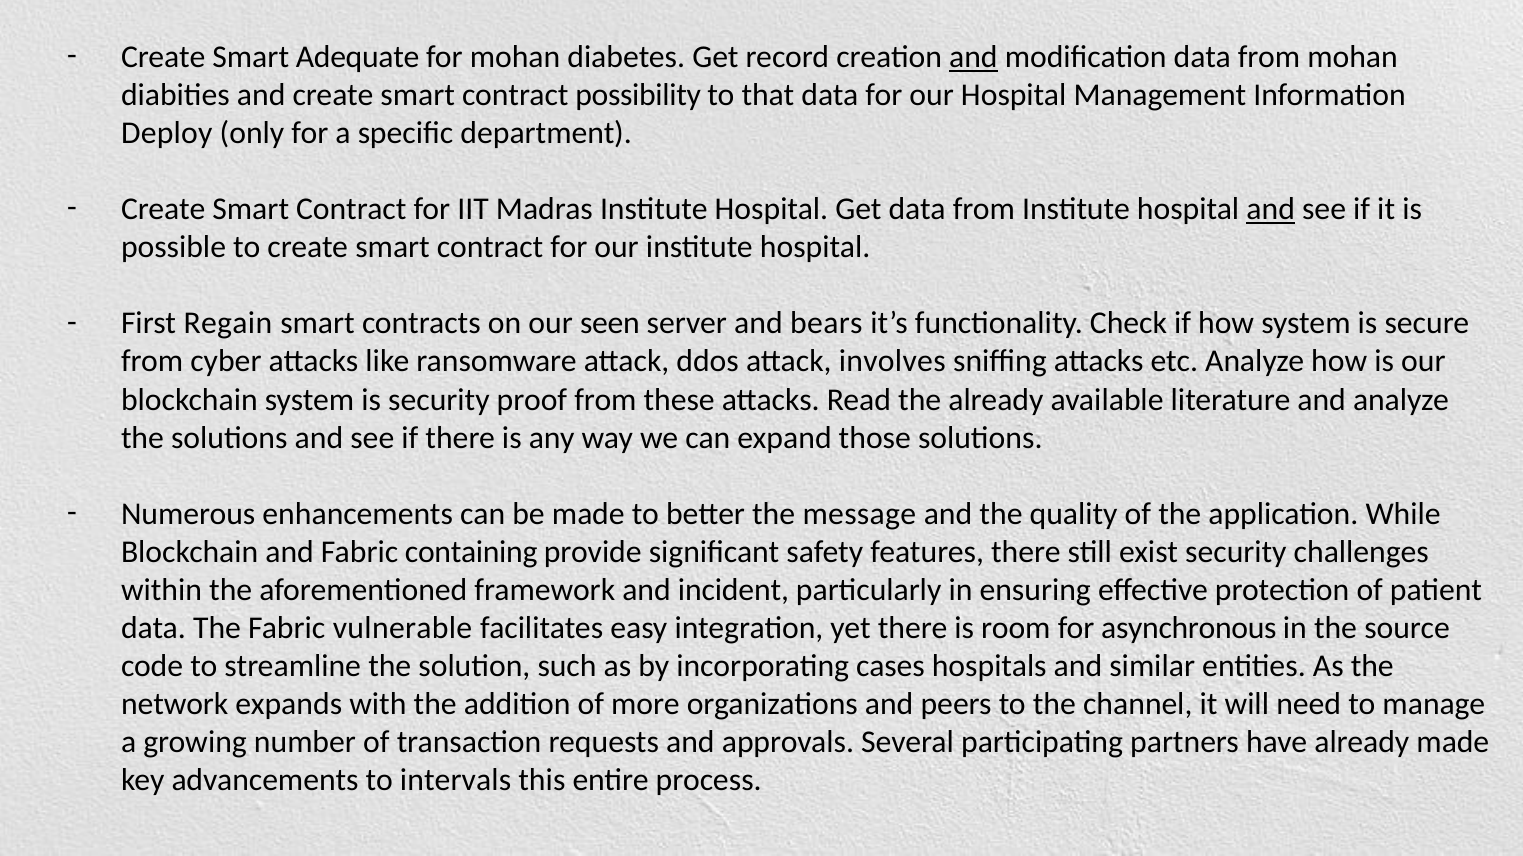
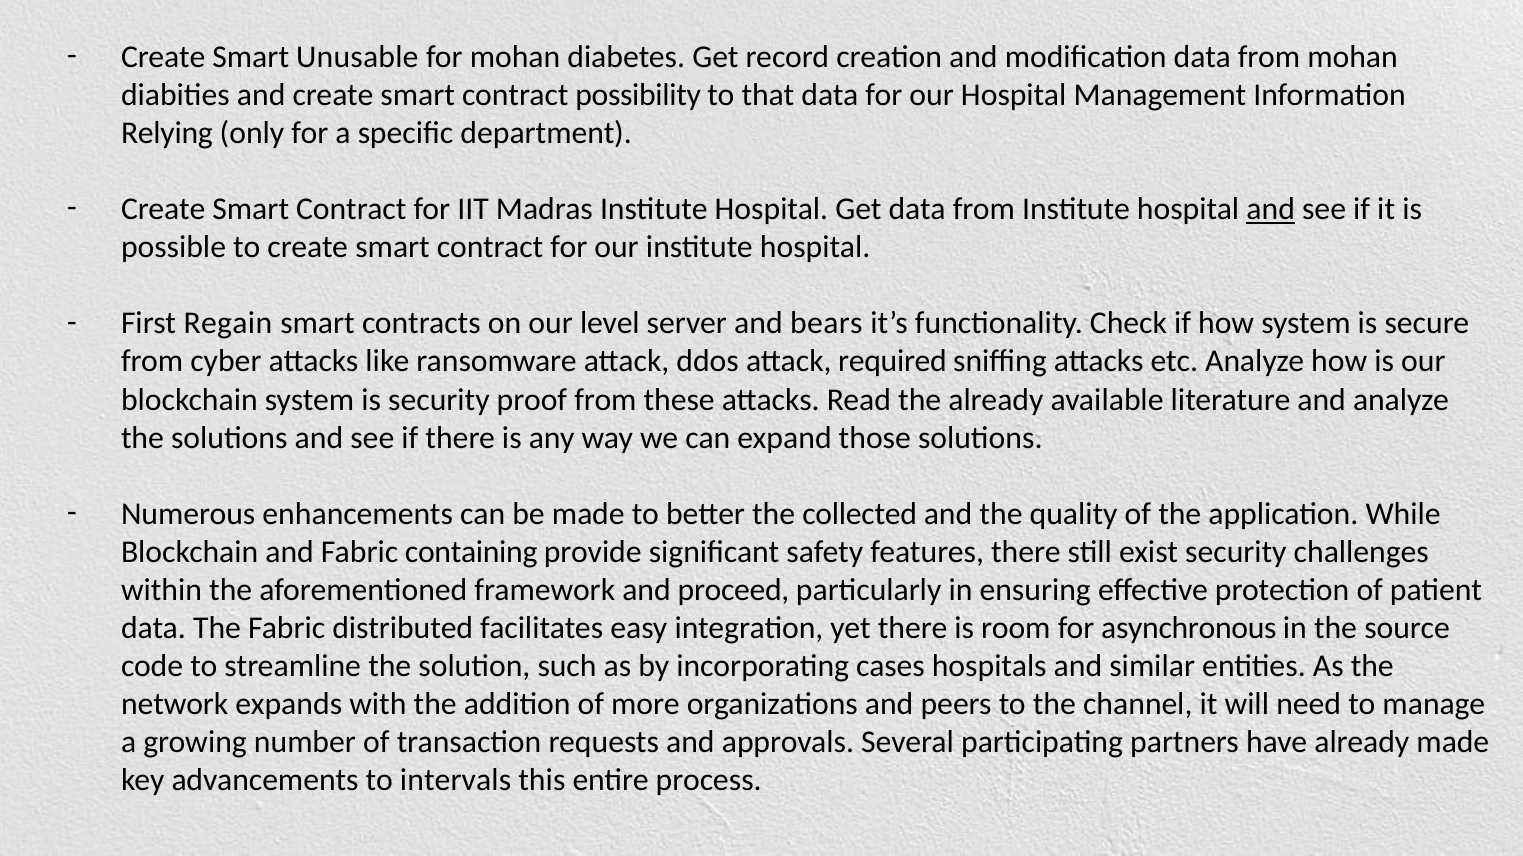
Adequate: Adequate -> Unusable (357, 57)
and underline: present -> none (973, 57)
Deploy: Deploy -> Relying (167, 133)
seen: seen -> level (610, 324)
involves: involves -> required (893, 362)
message: message -> collected (860, 514)
incident: incident -> proceed (734, 590)
vulnerable: vulnerable -> distributed (403, 628)
